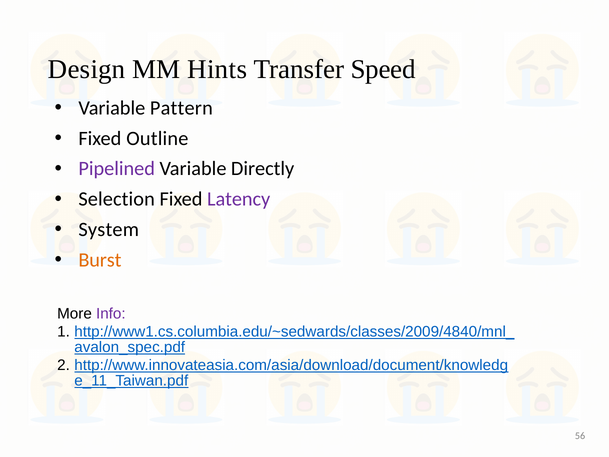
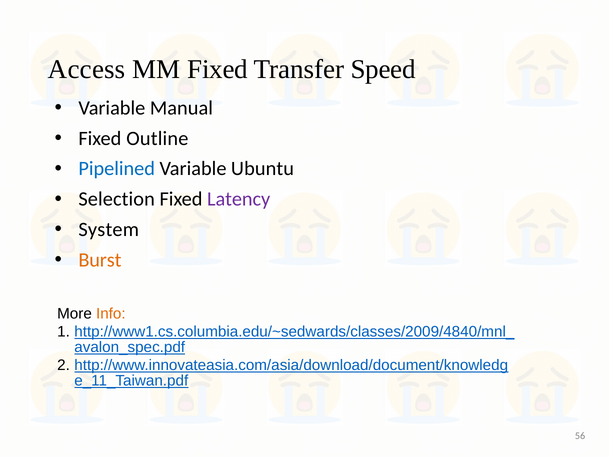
Design: Design -> Access (87, 69)
MM Hints: Hints -> Fixed (218, 69)
Pattern: Pattern -> Manual (181, 108)
Pipelined colour: purple -> blue (117, 169)
Directly: Directly -> Ubuntu (263, 169)
Info colour: purple -> orange (111, 313)
